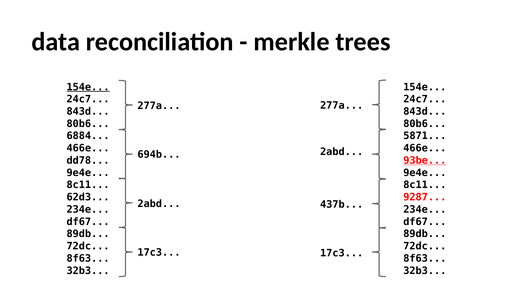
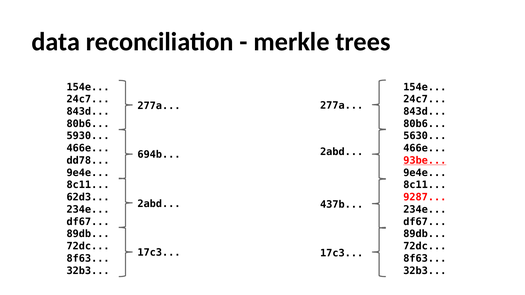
154e underline: present -> none (88, 87)
6884: 6884 -> 5930 (88, 136)
5871: 5871 -> 5630 (425, 136)
